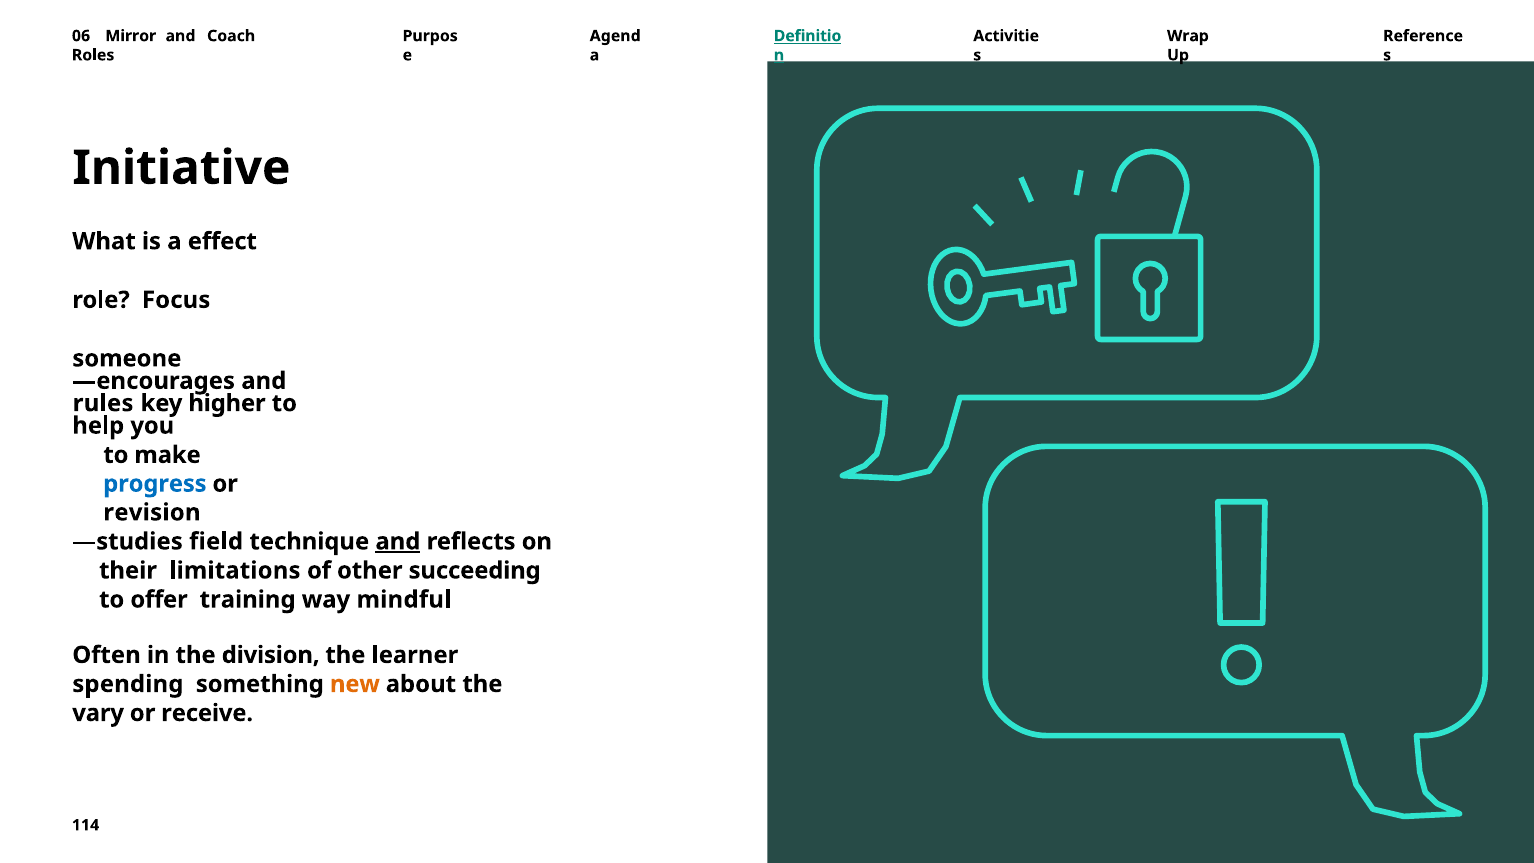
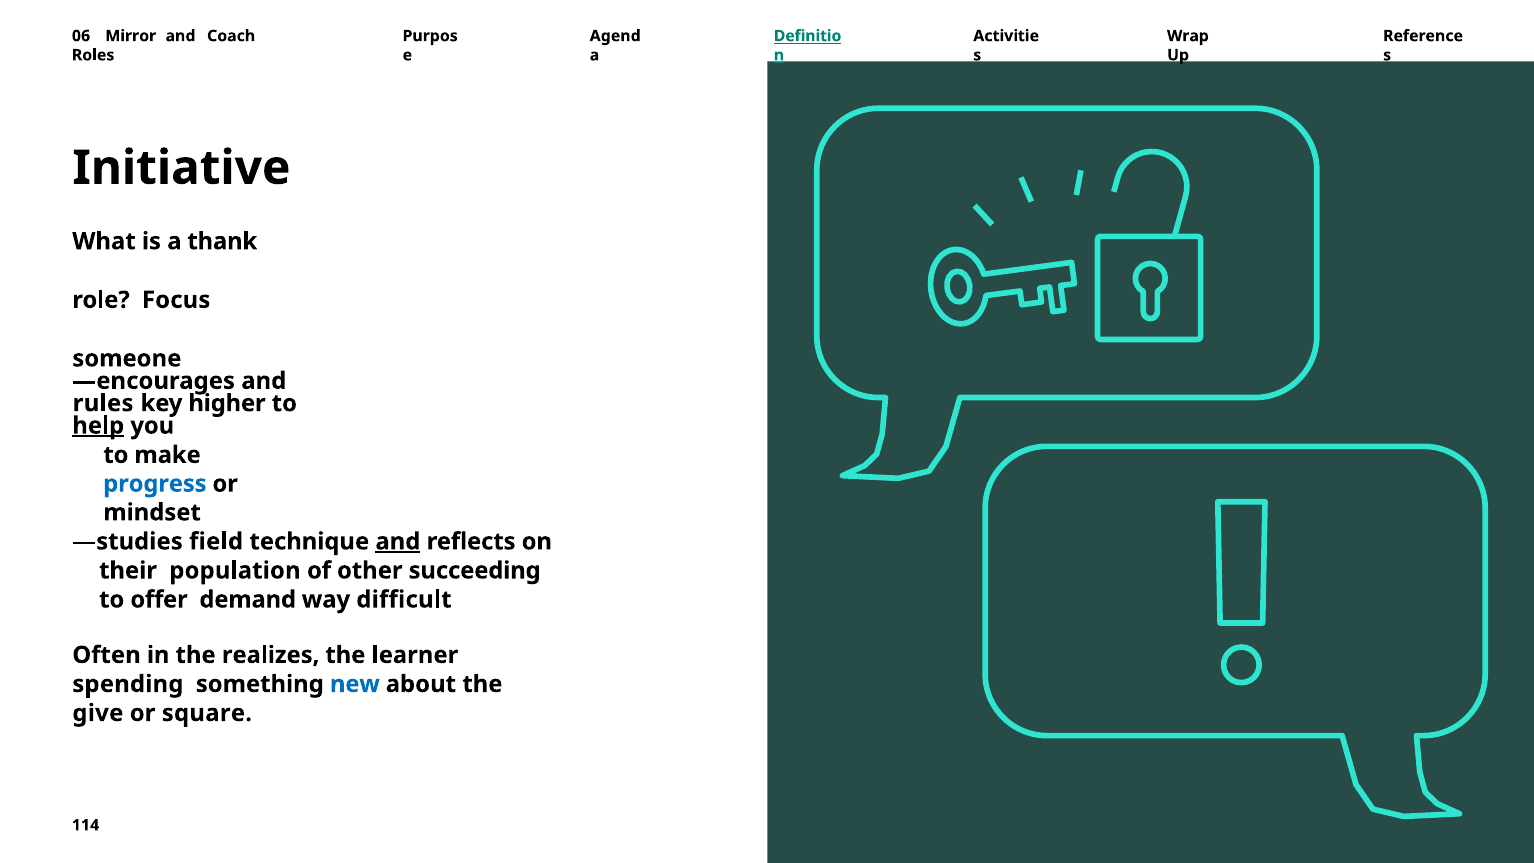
effect: effect -> thank (222, 241)
help underline: none -> present (98, 426)
revision: revision -> mindset (152, 512)
limitations: limitations -> population (235, 571)
training: training -> demand (248, 600)
mindful: mindful -> difficult (404, 600)
division: division -> realizes (271, 655)
new colour: orange -> blue (355, 684)
vary: vary -> give (98, 713)
receive: receive -> square (207, 713)
